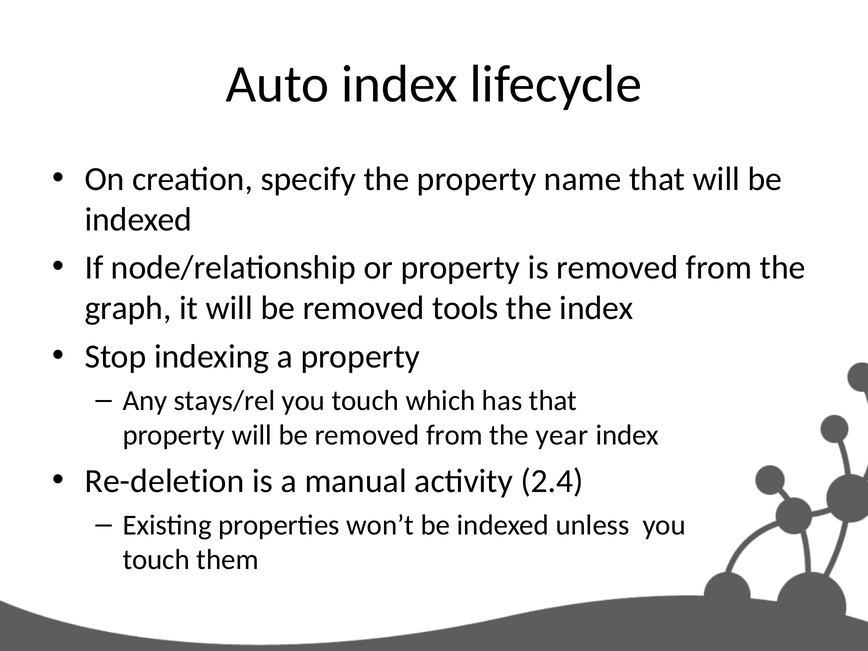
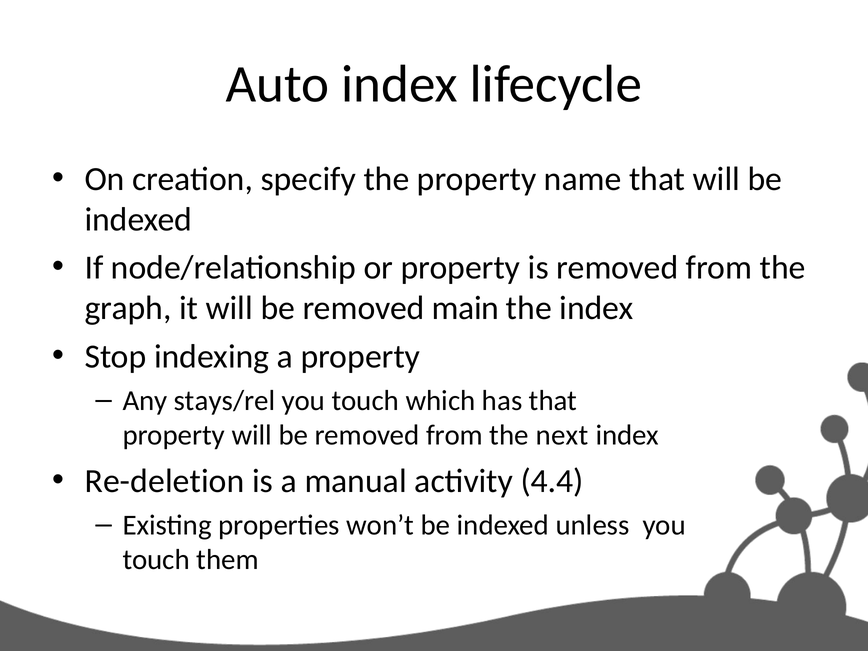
tools: tools -> main (465, 308)
year: year -> next (562, 435)
2.4: 2.4 -> 4.4 (552, 481)
